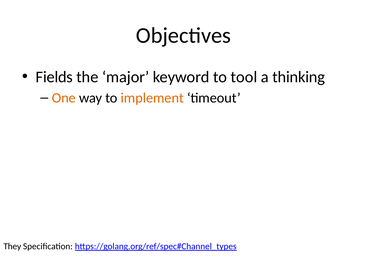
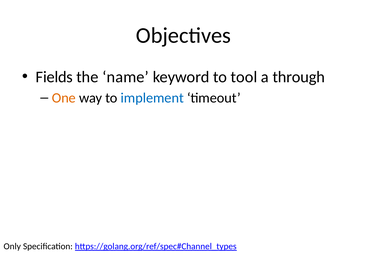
major: major -> name (126, 77)
thinking: thinking -> through (299, 77)
implement colour: orange -> blue (152, 98)
They: They -> Only (12, 247)
